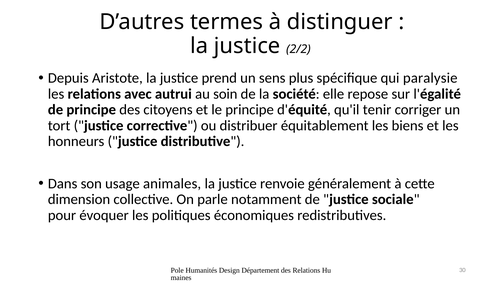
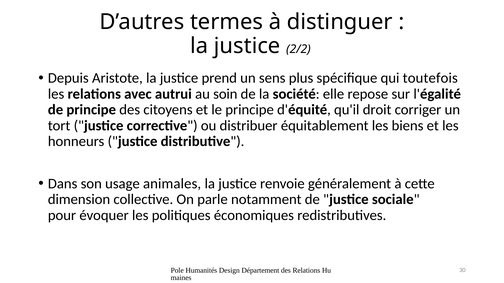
paralysie: paralysie -> toutefois (430, 78)
tenir: tenir -> droit (377, 110)
